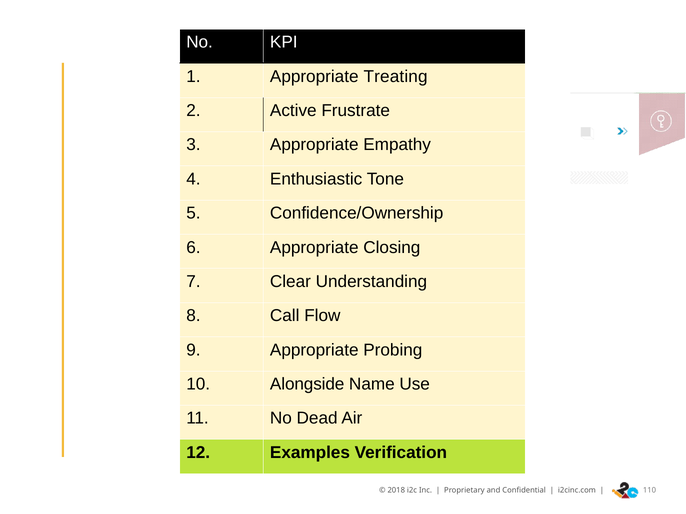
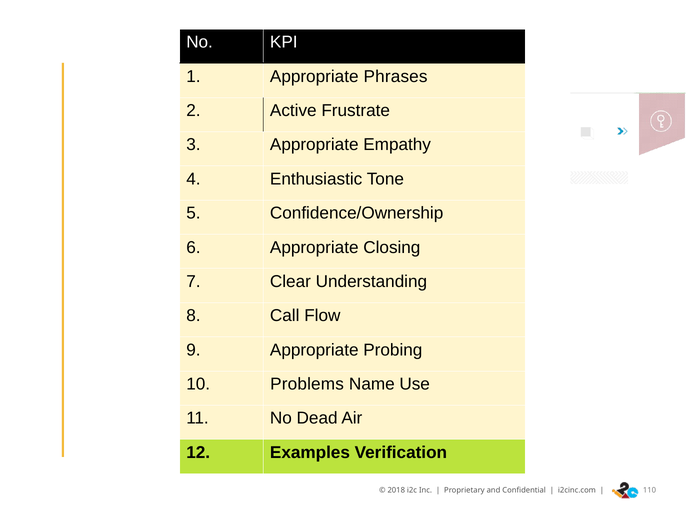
Treating: Treating -> Phrases (396, 77)
Alongside: Alongside -> Problems (307, 384)
